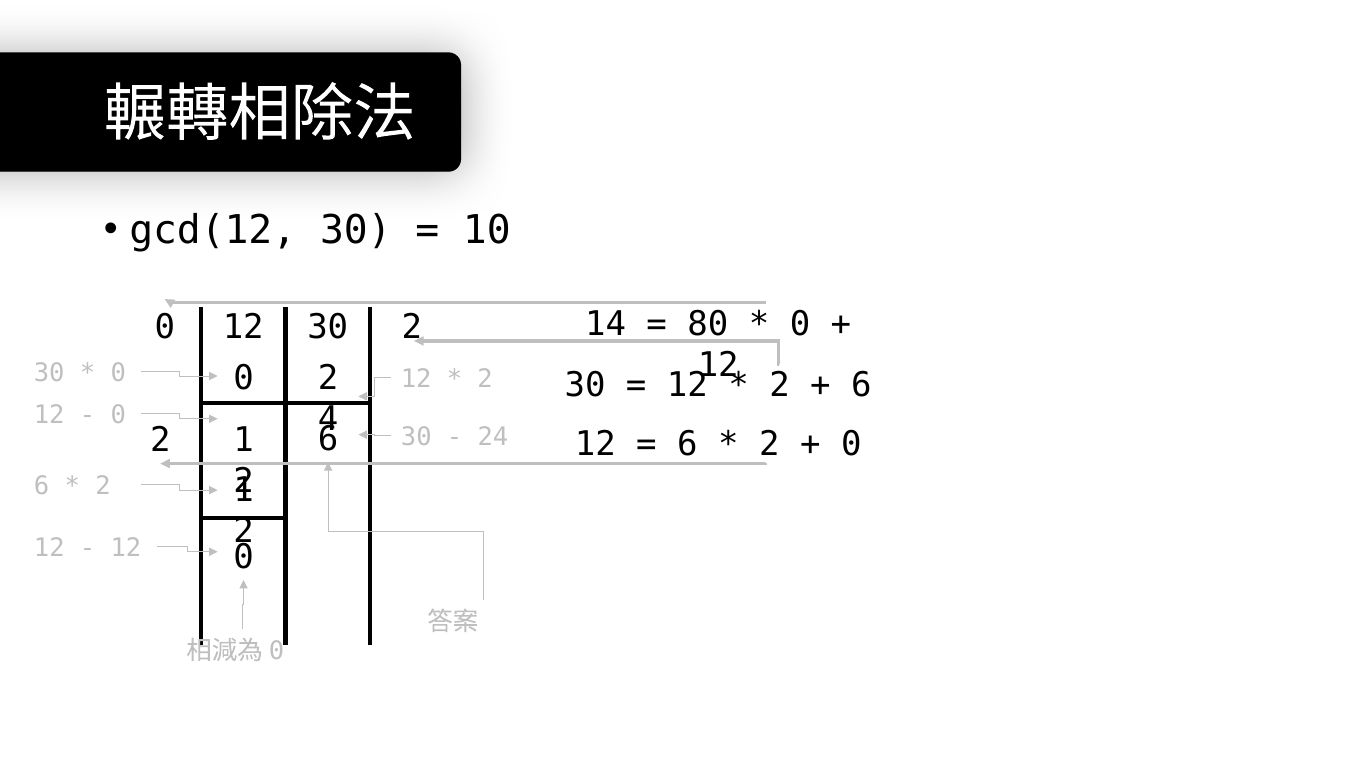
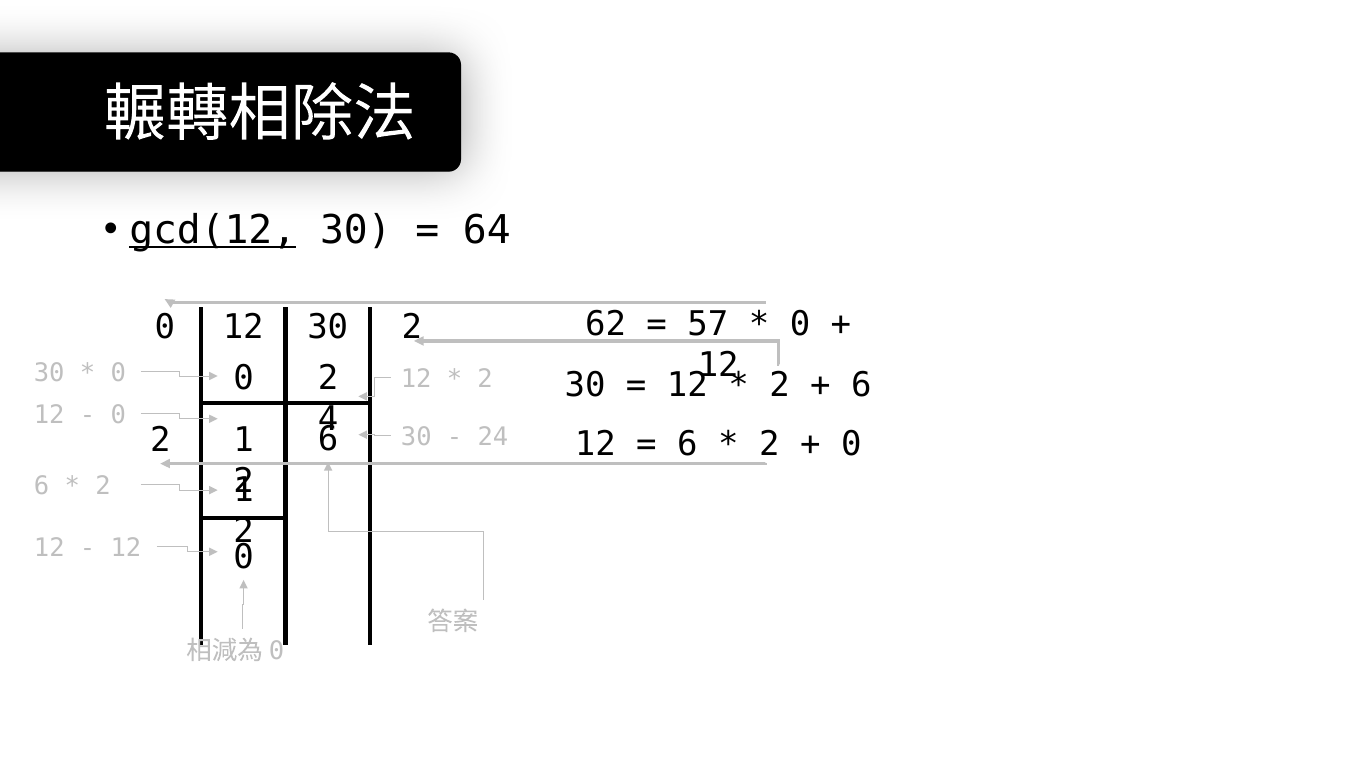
gcd(12 underline: none -> present (213, 230)
10: 10 -> 64 (487, 230)
14: 14 -> 62 (606, 325)
80: 80 -> 57 (708, 325)
